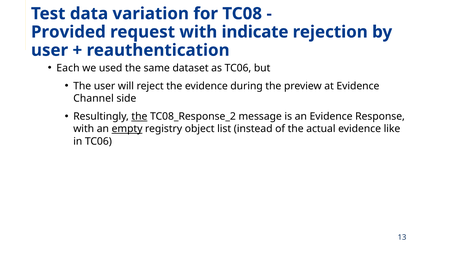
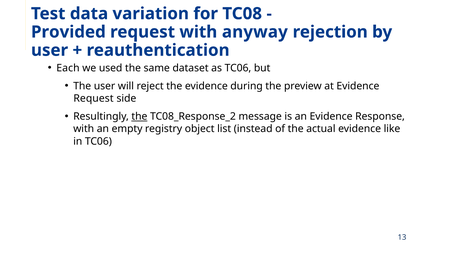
indicate: indicate -> anyway (255, 32)
Channel: Channel -> Request (94, 98)
empty underline: present -> none (127, 129)
